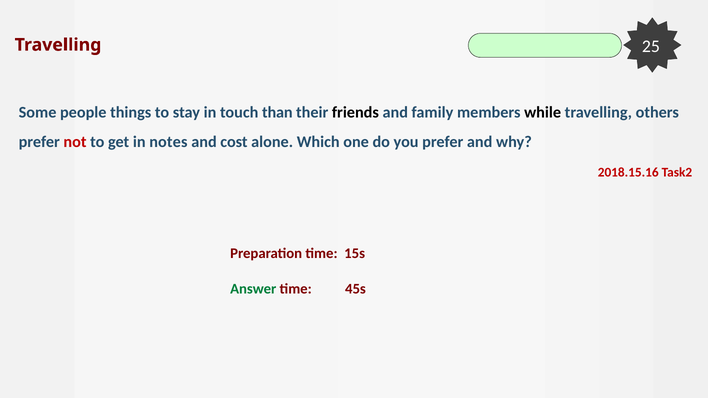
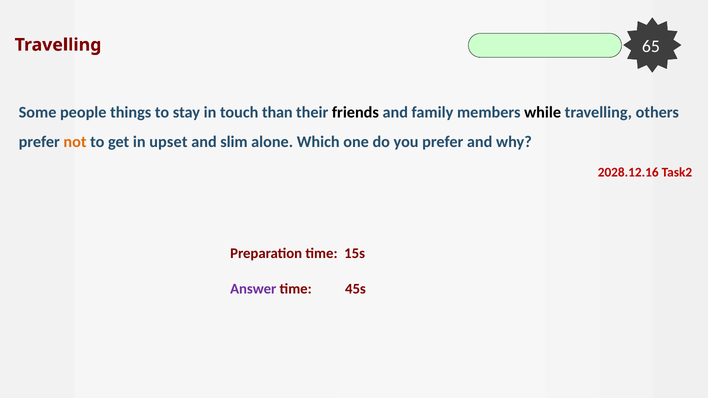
25: 25 -> 65 (651, 46)
not colour: red -> orange (75, 142)
notes: notes -> upset (168, 142)
cost: cost -> slim (234, 142)
2018.15.16: 2018.15.16 -> 2028.12.16 (628, 173)
Answer colour: green -> purple (253, 289)
